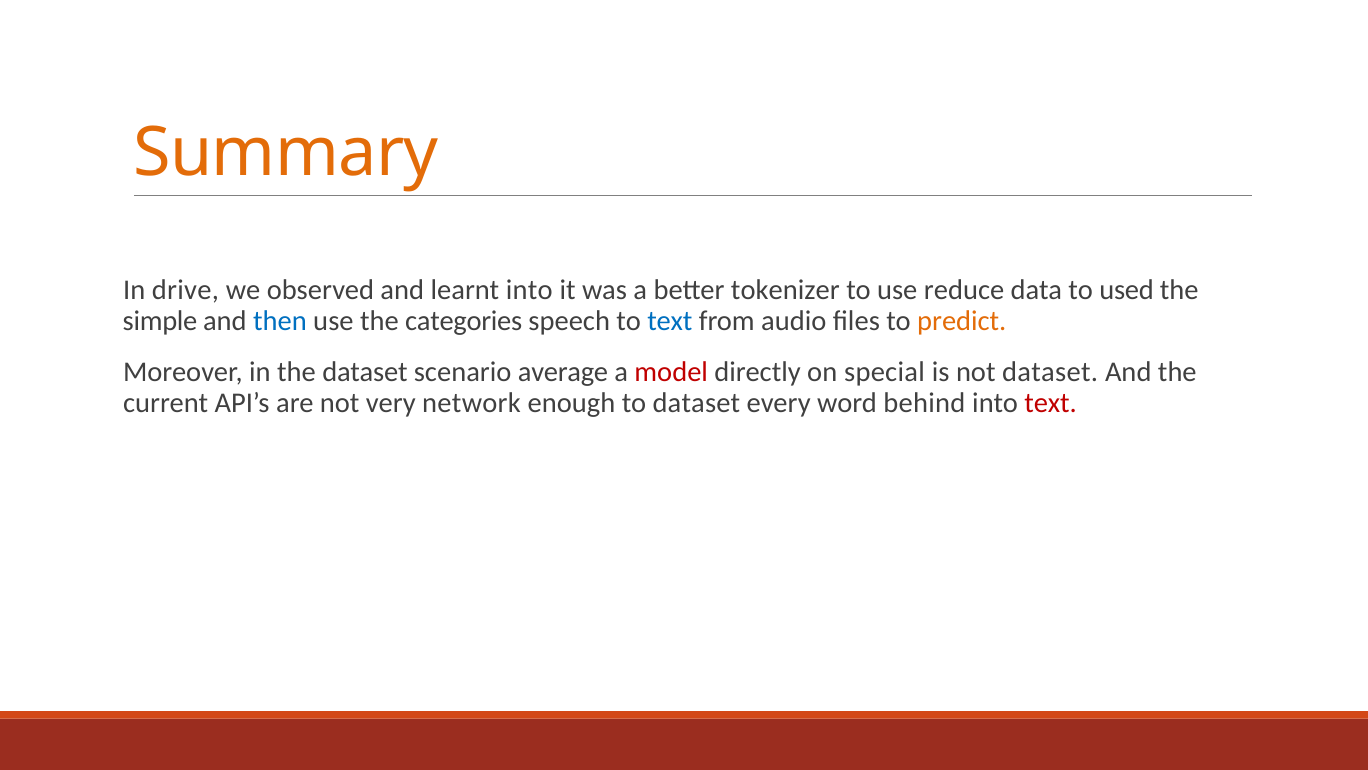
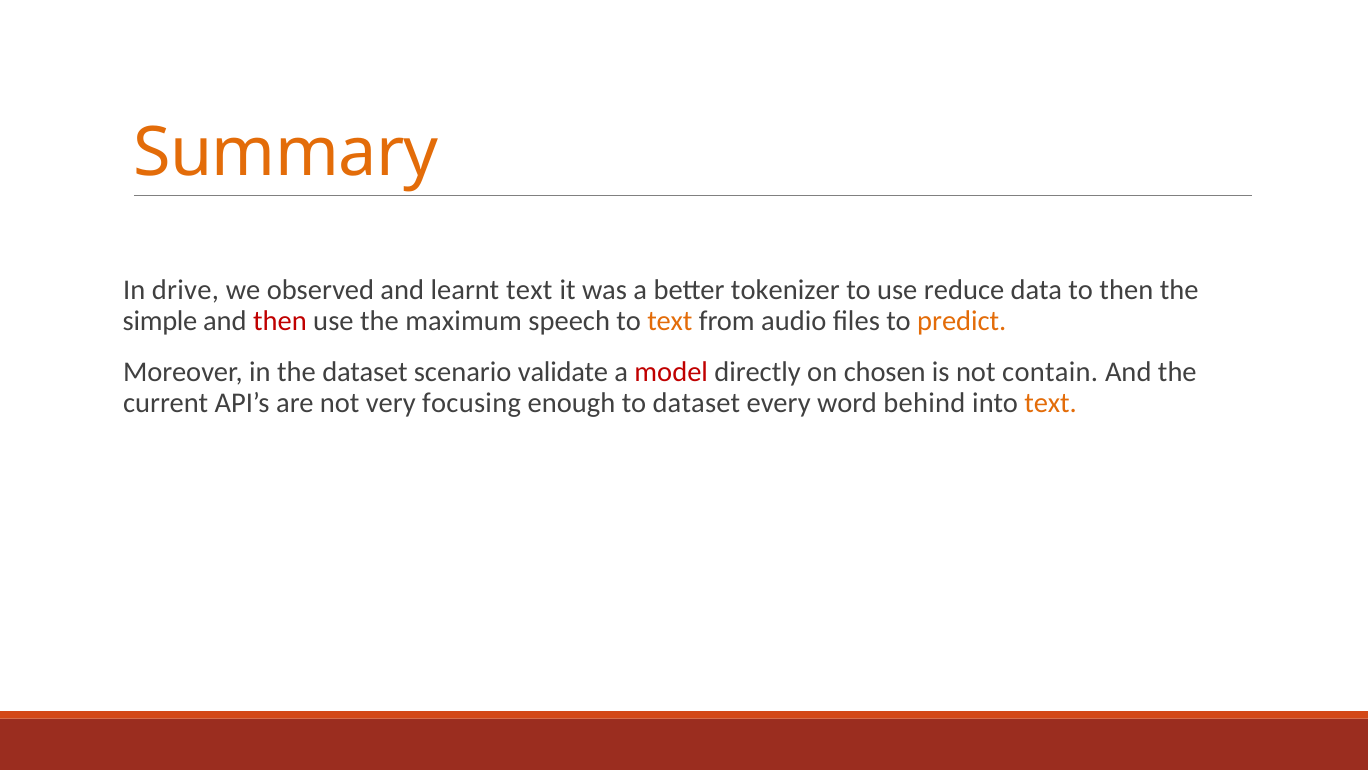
learnt into: into -> text (529, 290)
to used: used -> then (1126, 290)
then colour: blue -> red (280, 321)
categories: categories -> maximum (464, 321)
text colour: blue -> orange (670, 321)
average: average -> validate (563, 372)
special: special -> chosen (885, 372)
not dataset: dataset -> contain (1050, 372)
network: network -> focusing (472, 402)
text colour: red -> orange (1051, 402)
